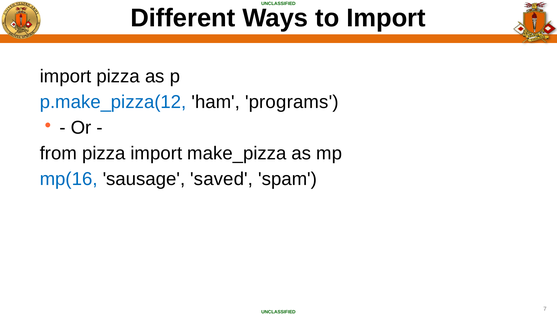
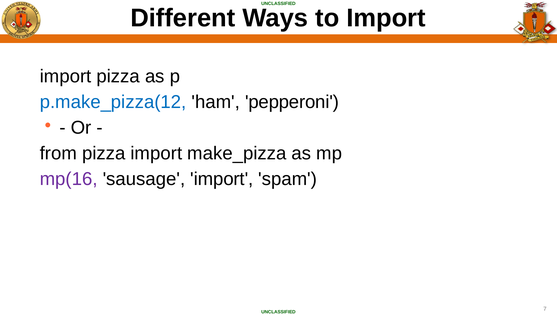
programs: programs -> pepperoni (292, 102)
mp(16 colour: blue -> purple (69, 179)
sausage saved: saved -> import (222, 179)
